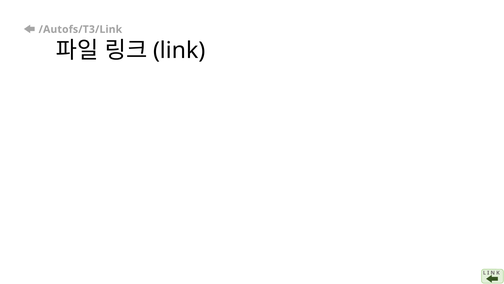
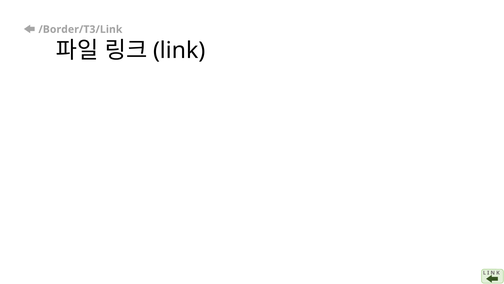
/Autofs/T3/Link: /Autofs/T3/Link -> /Border/T3/Link (80, 29)
